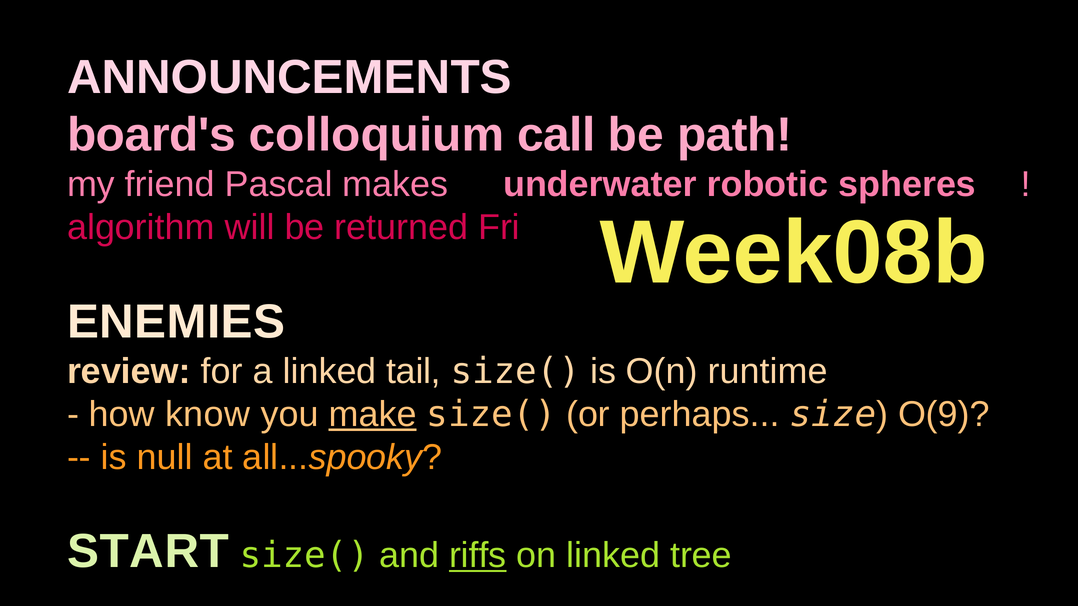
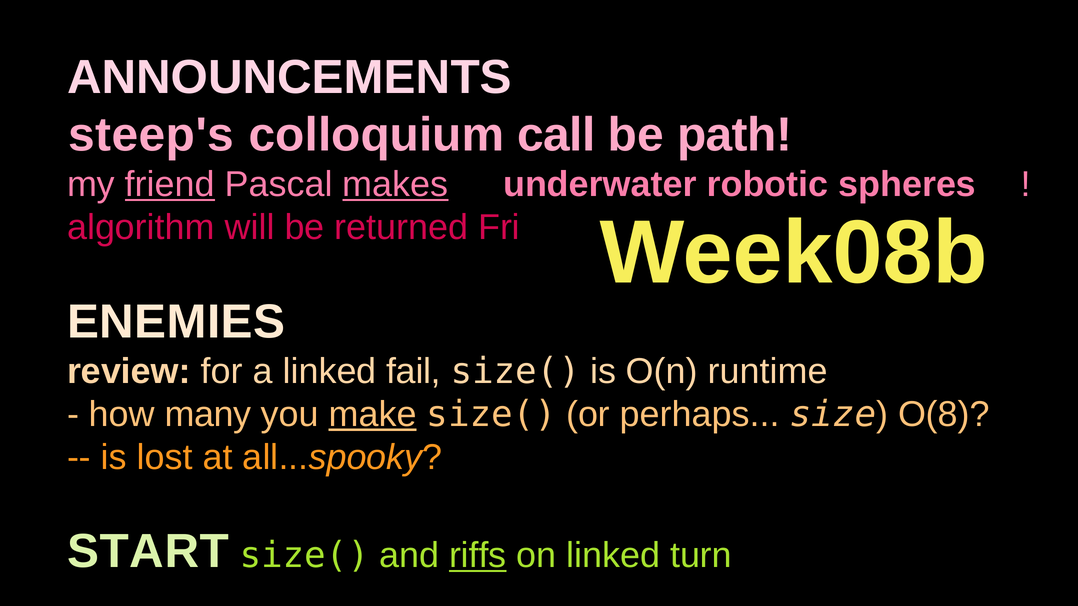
board's: board's -> steep's (151, 135)
friend underline: none -> present (170, 185)
makes underline: none -> present (395, 185)
tail: tail -> fail (414, 372)
know: know -> many (208, 415)
O(9: O(9 -> O(8 (944, 415)
null: null -> lost (165, 458)
tree: tree -> turn (701, 556)
